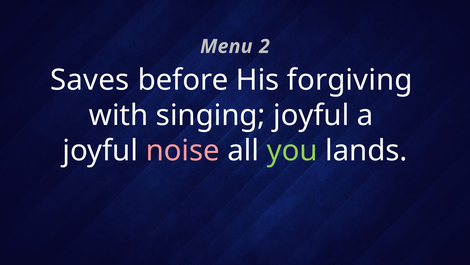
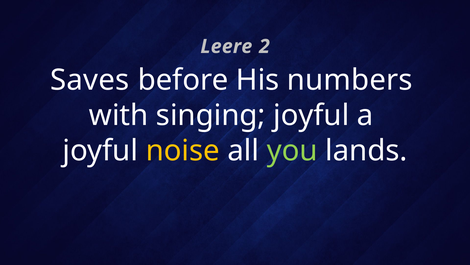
Menu: Menu -> Leere (226, 46)
forgiving: forgiving -> numbers (350, 80)
noise colour: pink -> yellow (183, 150)
